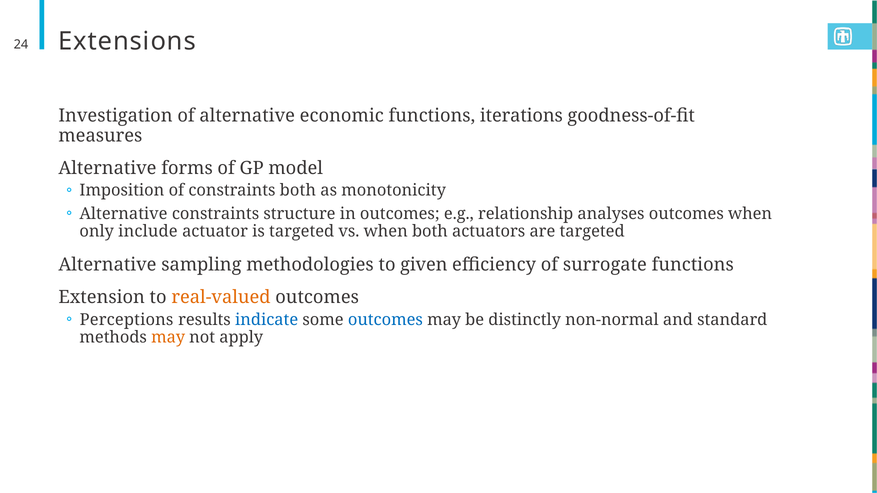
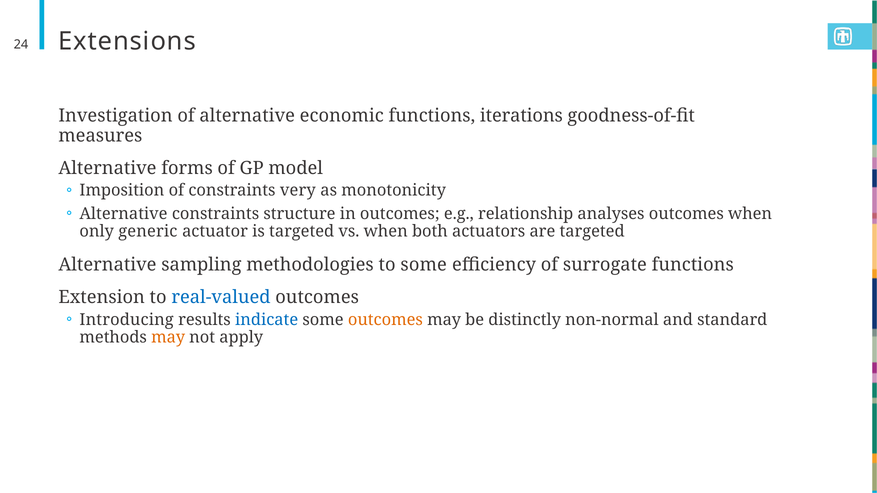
constraints both: both -> very (298, 191)
include: include -> generic (148, 232)
to given: given -> some (424, 265)
real-valued colour: orange -> blue (221, 297)
Perceptions: Perceptions -> Introducing (127, 320)
outcomes colour: blue -> orange (385, 320)
